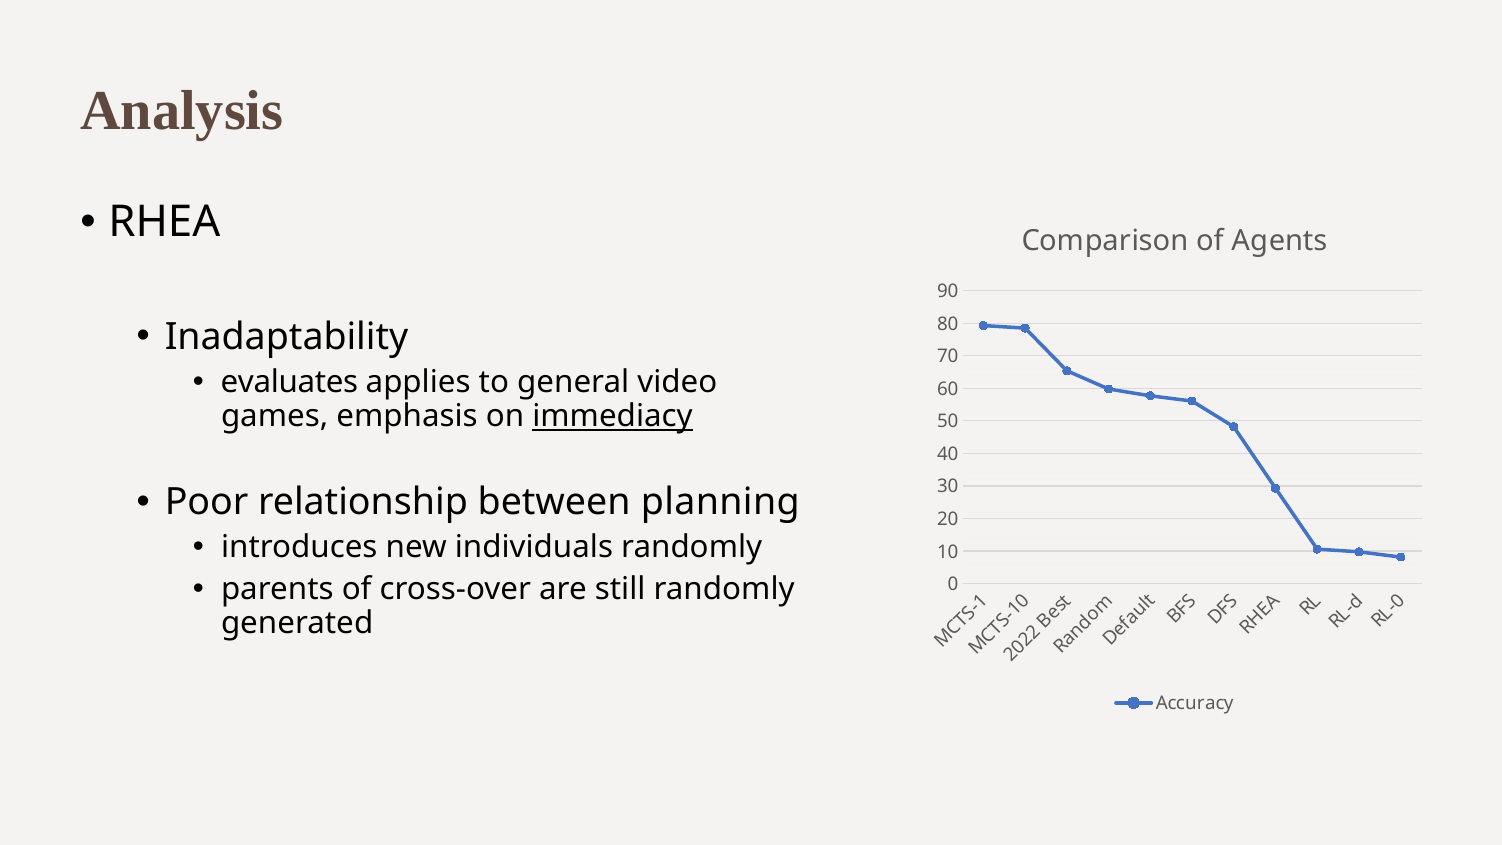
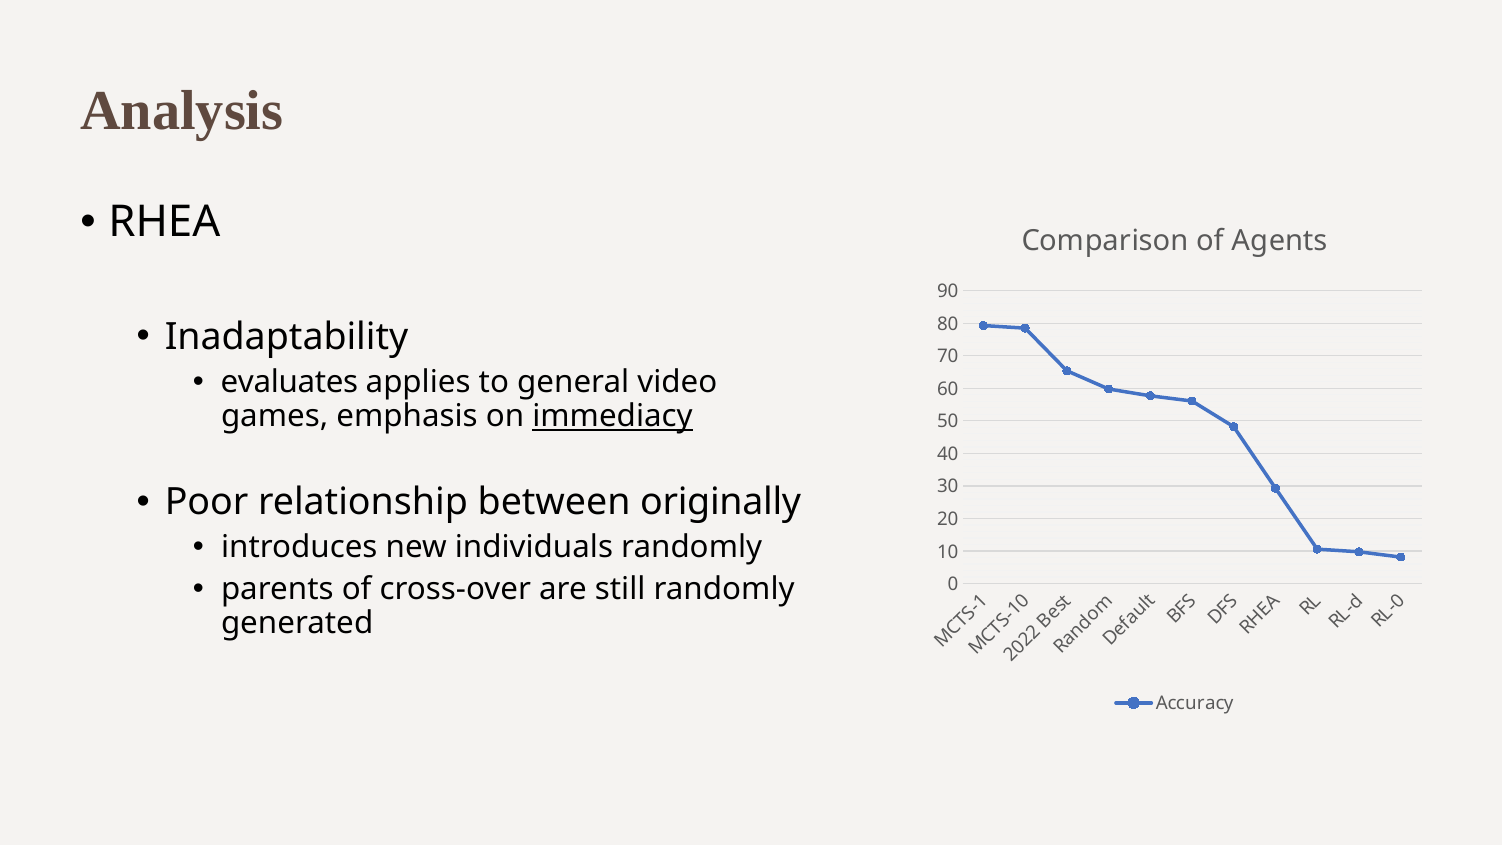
planning: planning -> originally (721, 502)
